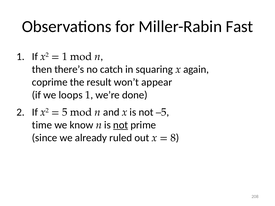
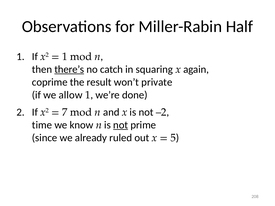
Fast: Fast -> Half (239, 27)
there’s underline: none -> present (69, 69)
appear: appear -> private (157, 82)
loops: loops -> allow (71, 95)
5: 5 -> 7 (65, 112)
–5: –5 -> –2 (161, 112)
8: 8 -> 5 (173, 138)
